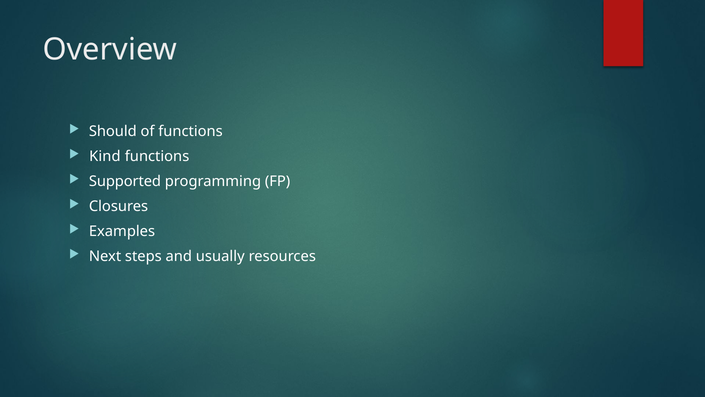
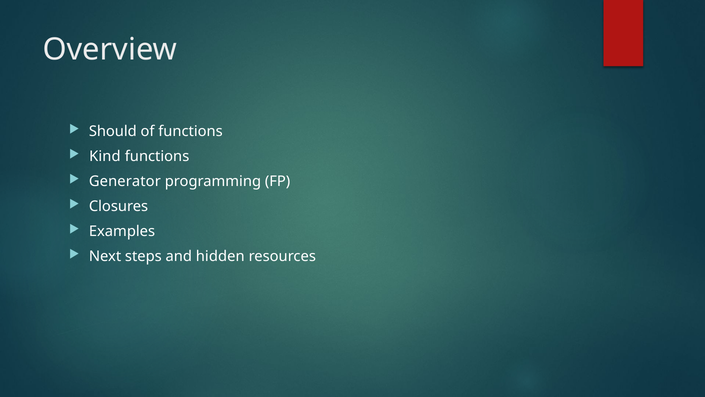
Supported: Supported -> Generator (125, 181)
usually: usually -> hidden (220, 256)
